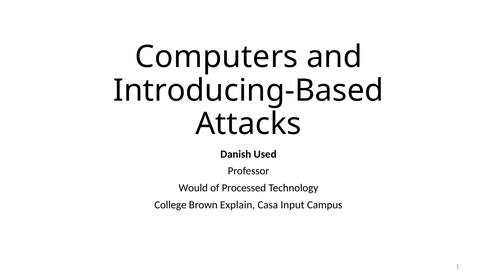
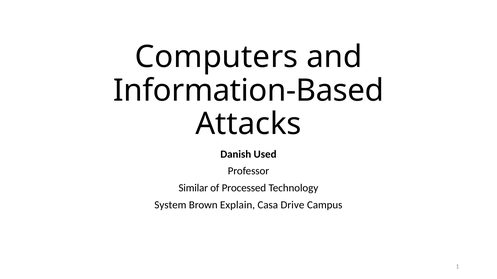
Introducing-Based: Introducing-Based -> Information-Based (249, 91)
Would: Would -> Similar (193, 188)
College: College -> System (170, 205)
Input: Input -> Drive (292, 205)
